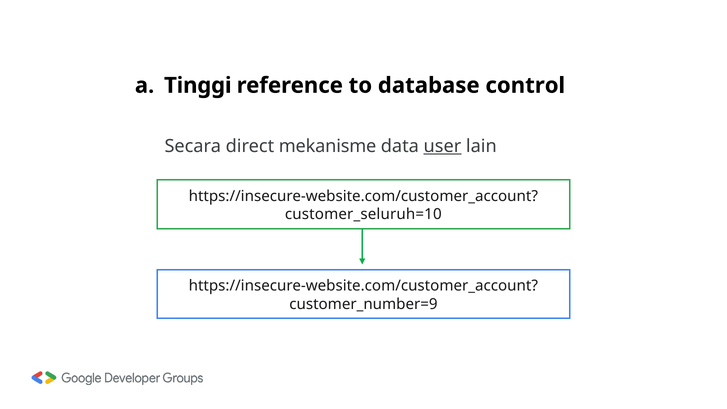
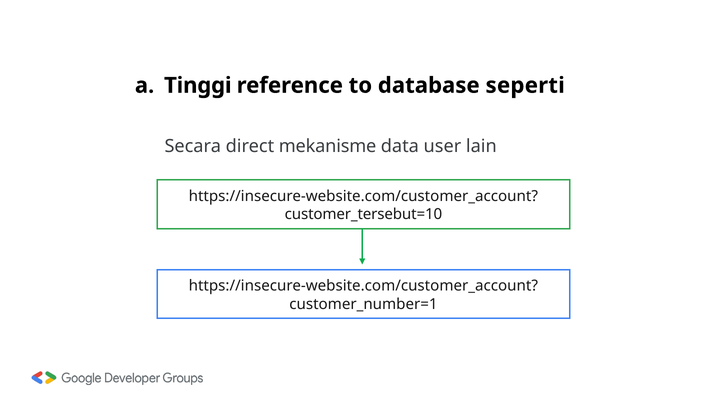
control: control -> seperti (525, 85)
user underline: present -> none (442, 146)
customer_seluruh=10: customer_seluruh=10 -> customer_tersebut=10 (363, 214)
customer_number=9: customer_number=9 -> customer_number=1 (363, 304)
